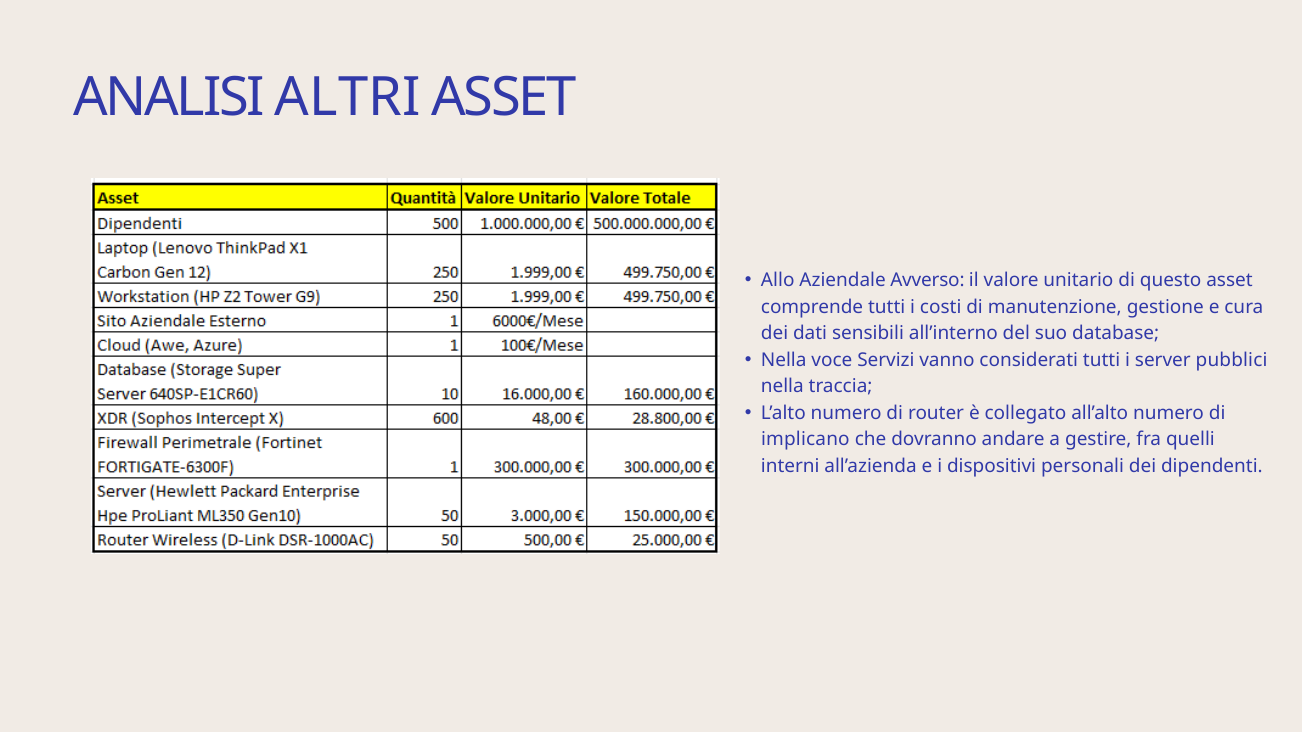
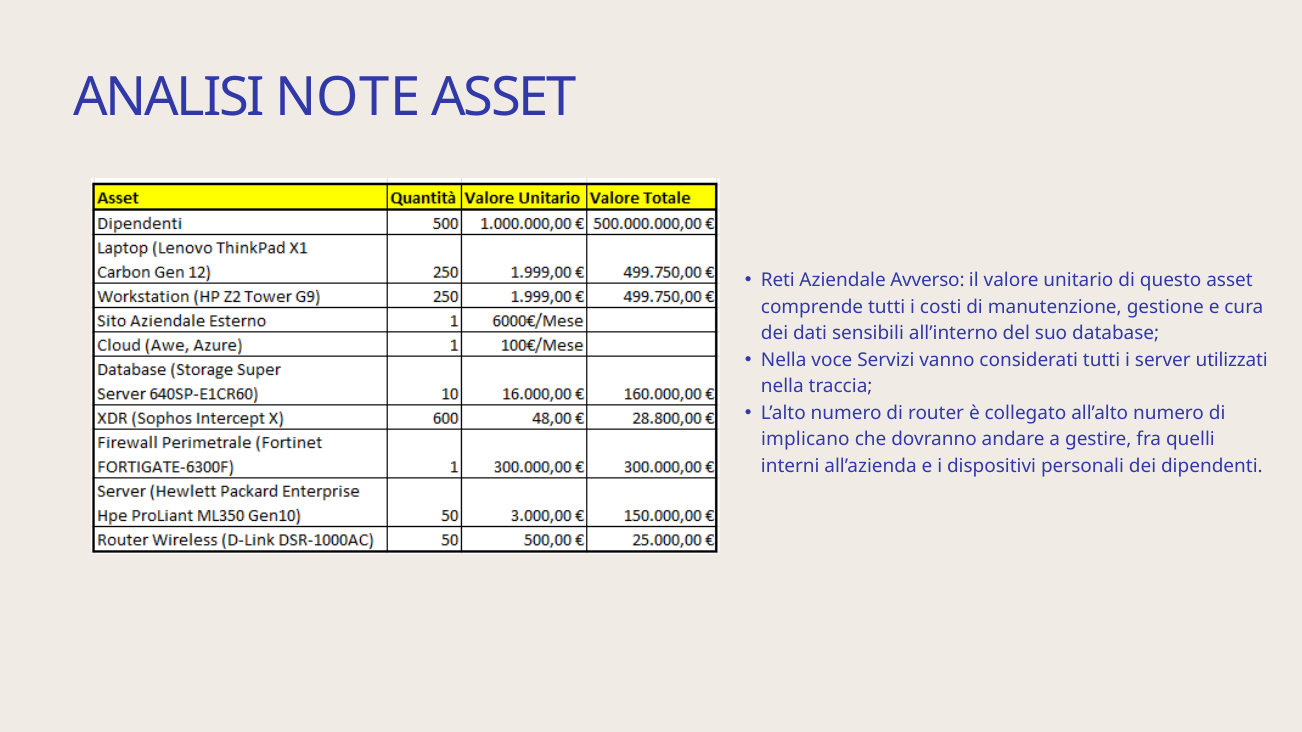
ALTRI: ALTRI -> NOTE (348, 98)
Allo: Allo -> Reti (778, 280)
pubblici: pubblici -> utilizzati (1232, 360)
